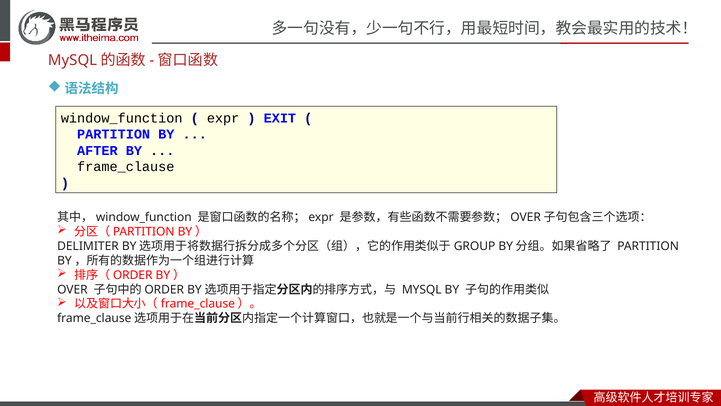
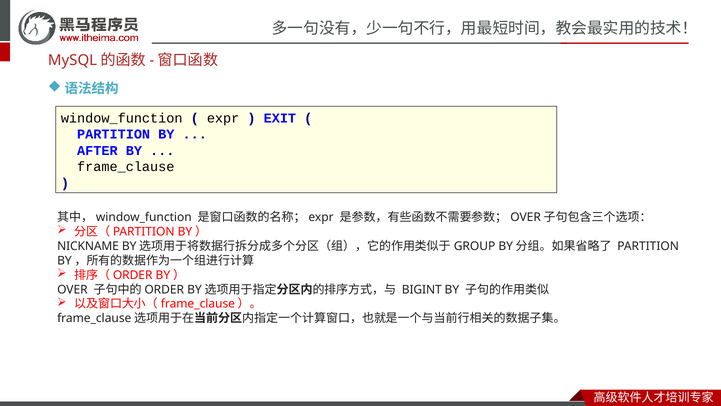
DELIMITER: DELIMITER -> NICKNAME (88, 246)
MYSQL: MYSQL -> BIGINT (422, 289)
